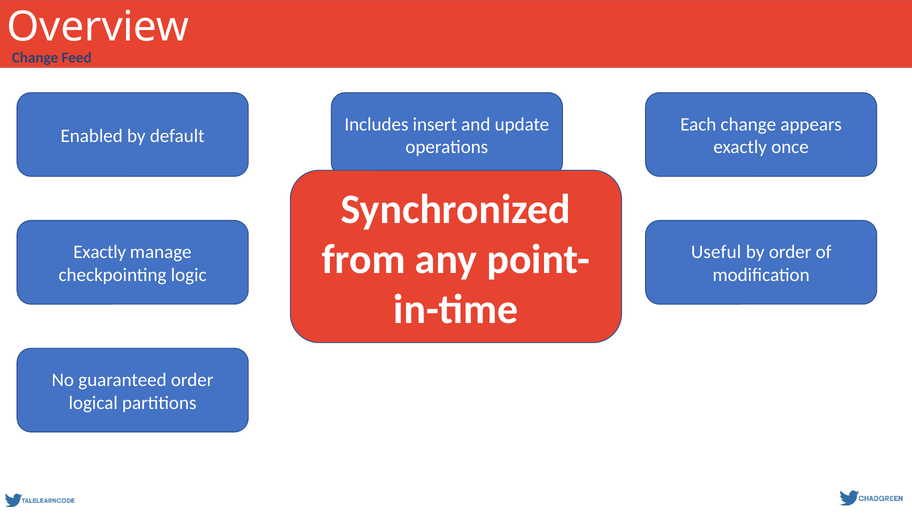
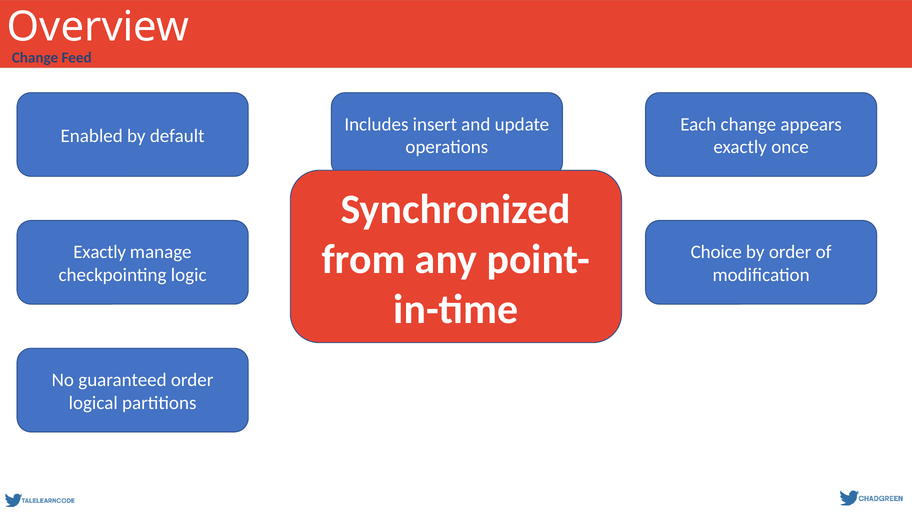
Useful: Useful -> Choice (716, 252)
